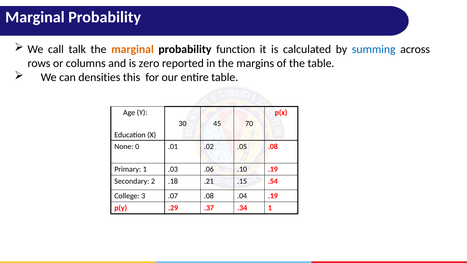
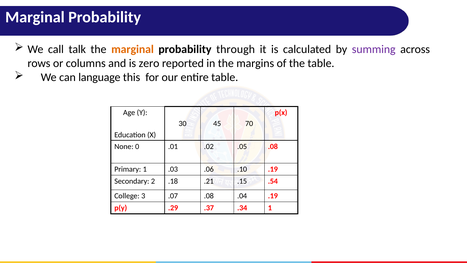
function: function -> through (236, 49)
summing colour: blue -> purple (374, 49)
densities: densities -> language (99, 77)
